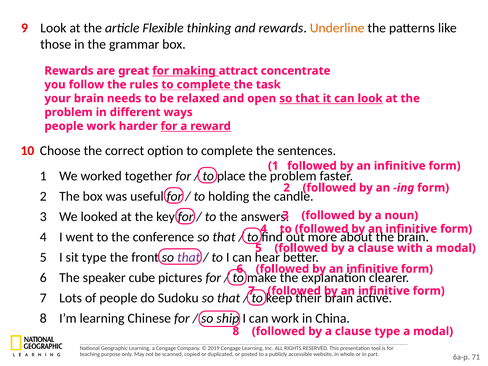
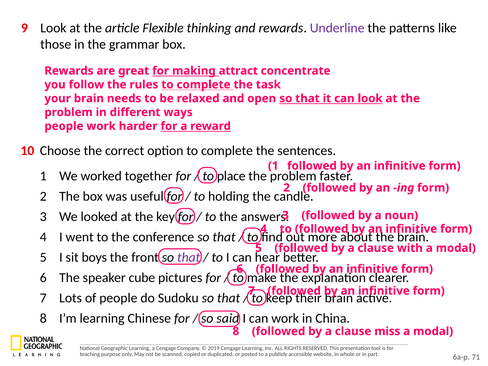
Underline colour: orange -> purple (337, 28)
sit type: type -> boys (94, 257)
ship: ship -> said (228, 318)
clause type: type -> miss (387, 331)
